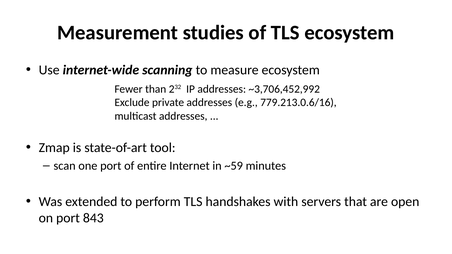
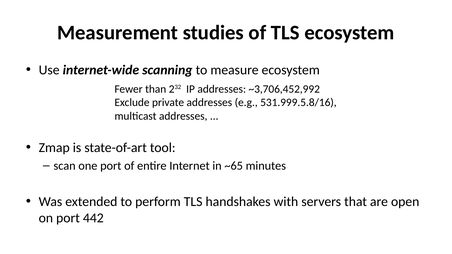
779.213.0.6/16: 779.213.0.6/16 -> 531.999.5.8/16 (298, 103)
~59: ~59 -> ~65 (234, 166)
843: 843 -> 442 (93, 218)
